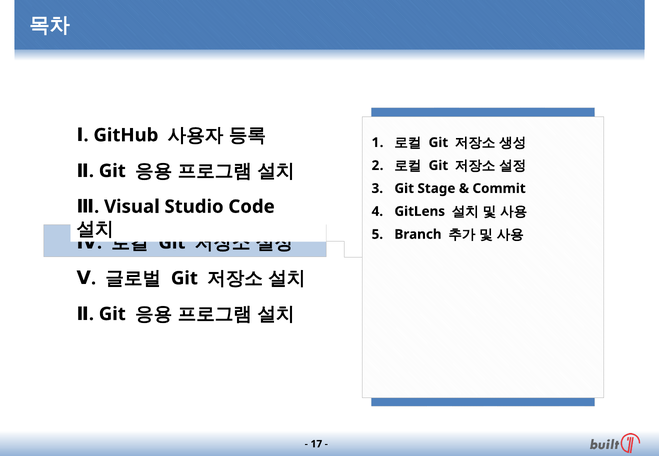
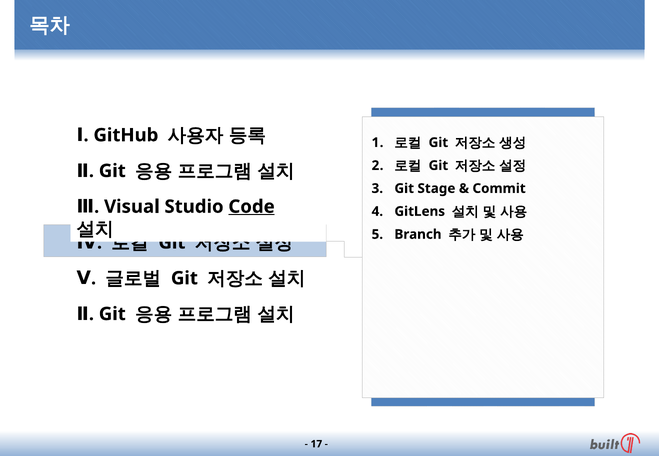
Code underline: none -> present (252, 207)
